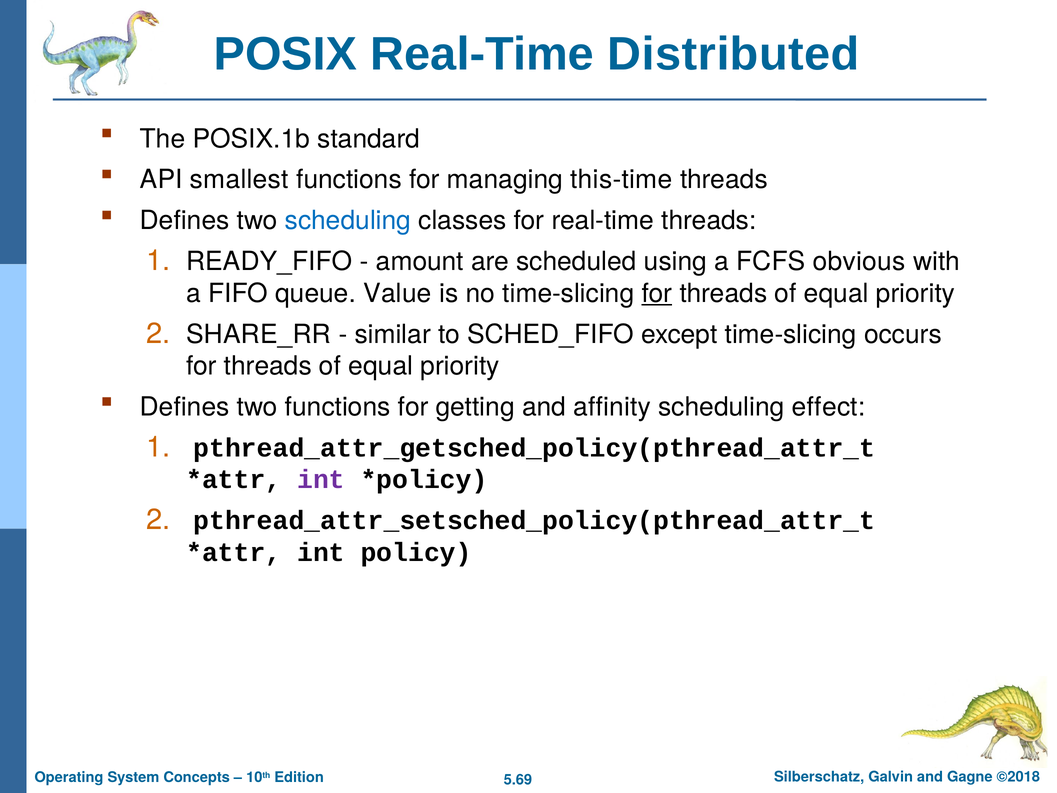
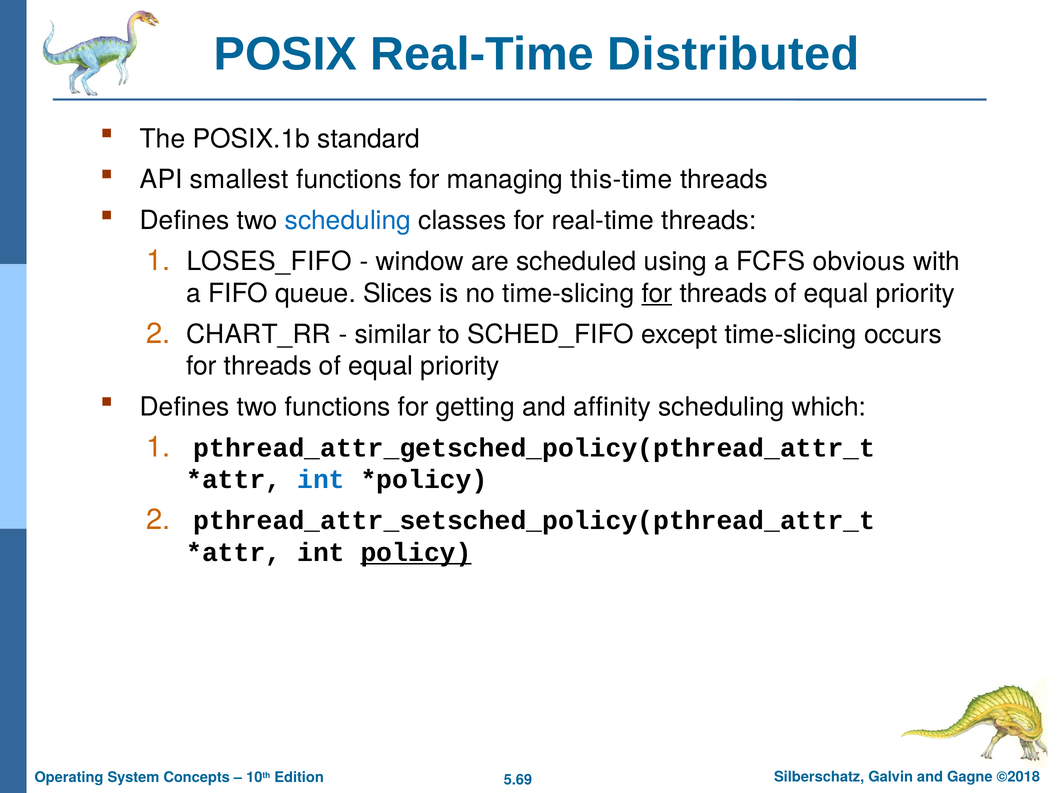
READY_FIFO: READY_FIFO -> LOSES_FIFO (269, 262)
amount: amount -> window (420, 262)
Value: Value -> Slices (398, 293)
SHARE_RR: SHARE_RR -> CHART_RR (259, 334)
effect: effect -> which (829, 407)
int colour: purple -> blue (321, 480)
policy underline: none -> present (416, 552)
